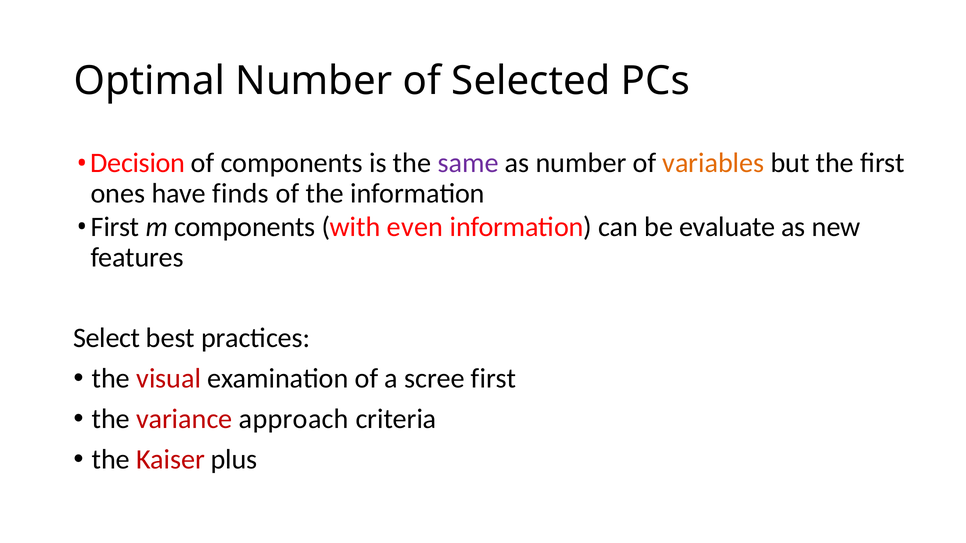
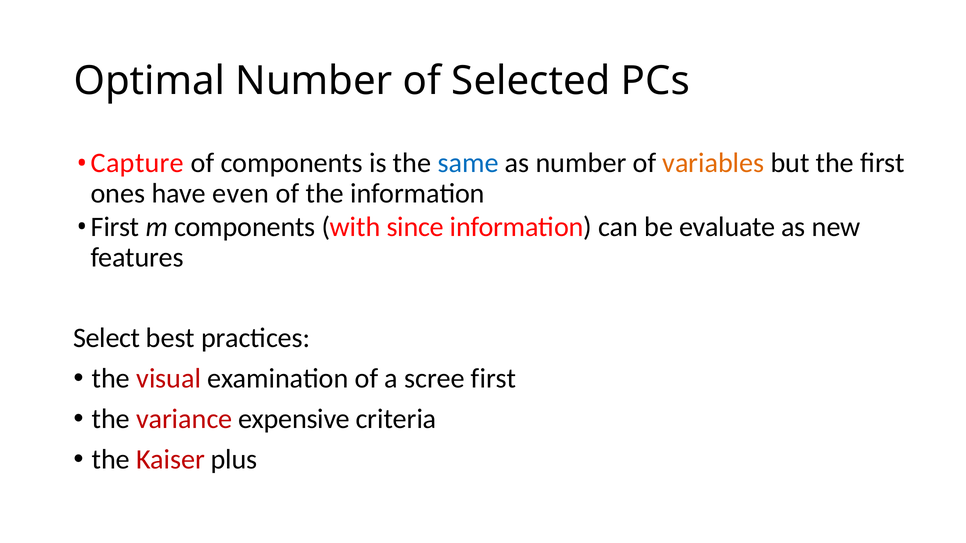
Decision: Decision -> Capture (137, 163)
same colour: purple -> blue (468, 163)
finds: finds -> even (241, 194)
even: even -> since (415, 227)
approach: approach -> expensive (294, 419)
